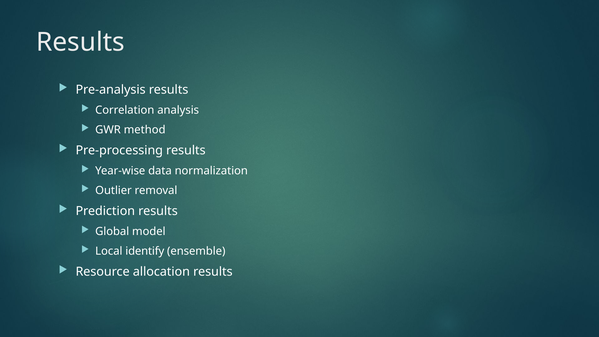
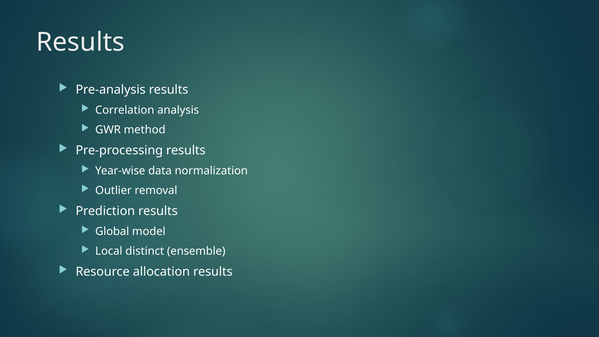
identify: identify -> distinct (145, 251)
